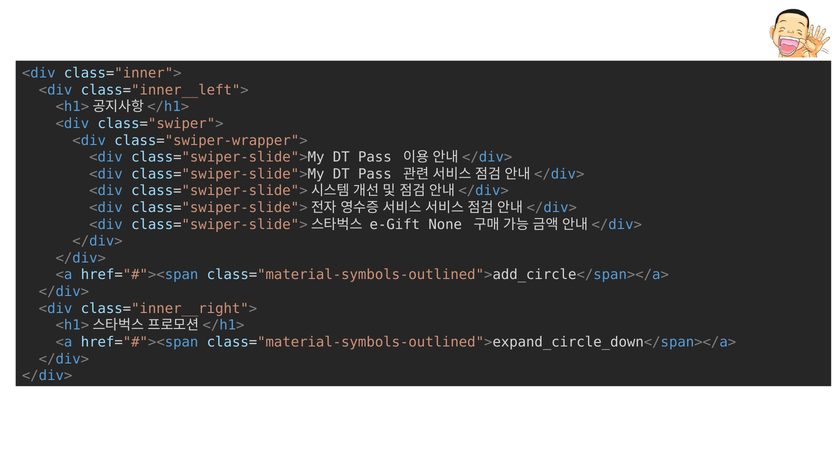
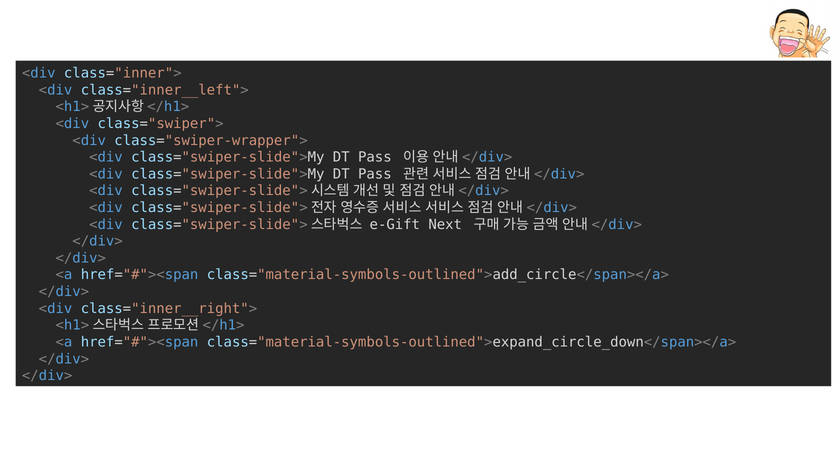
None: None -> Next (445, 224)
